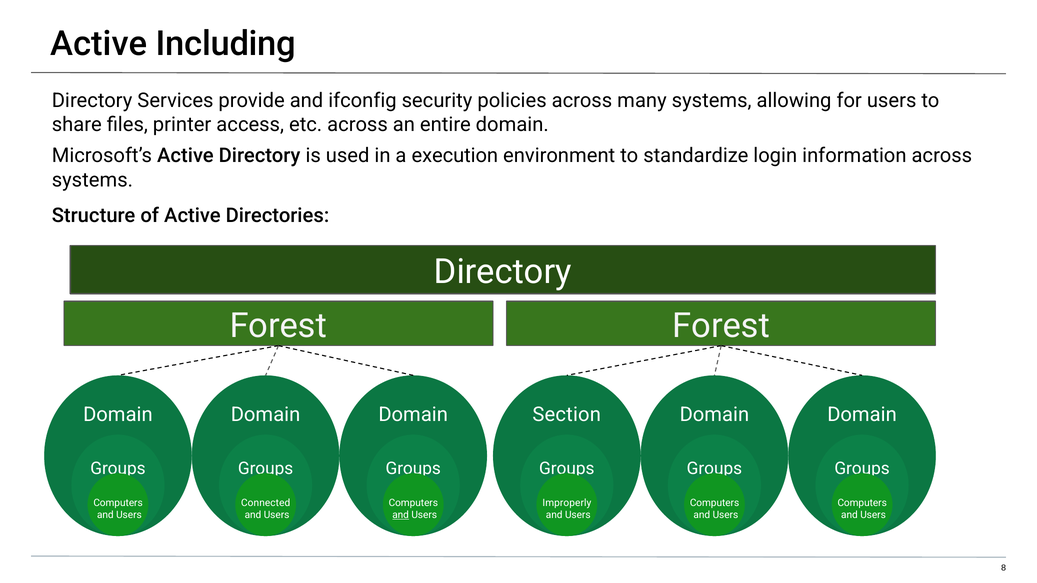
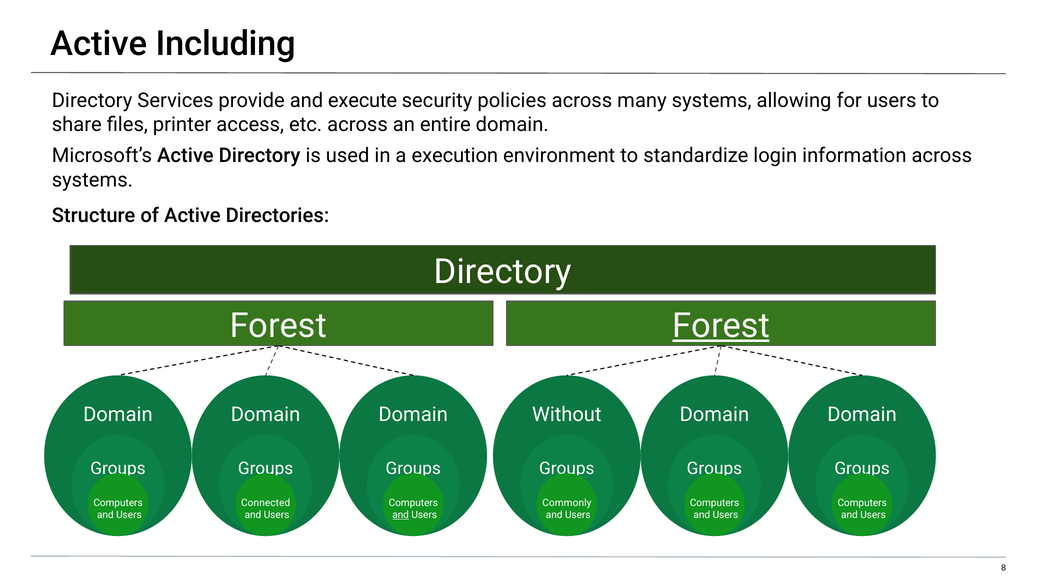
ifconfig: ifconfig -> execute (363, 101)
Forest underline: none -> present (721, 326)
Section: Section -> Without (567, 415)
Improperly: Improperly -> Commonly (567, 503)
